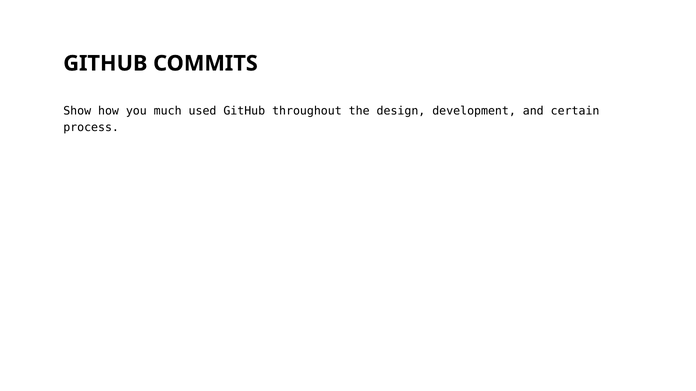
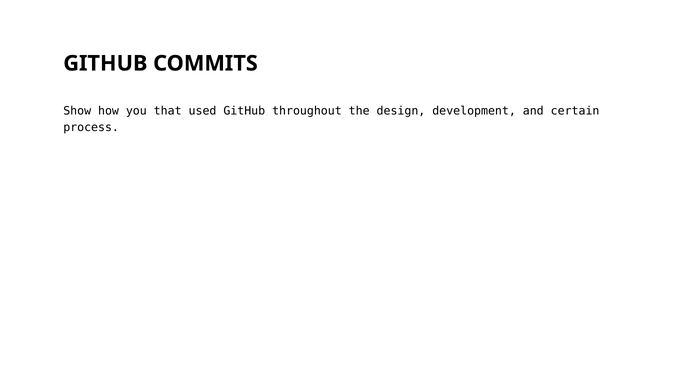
much: much -> that (168, 111)
